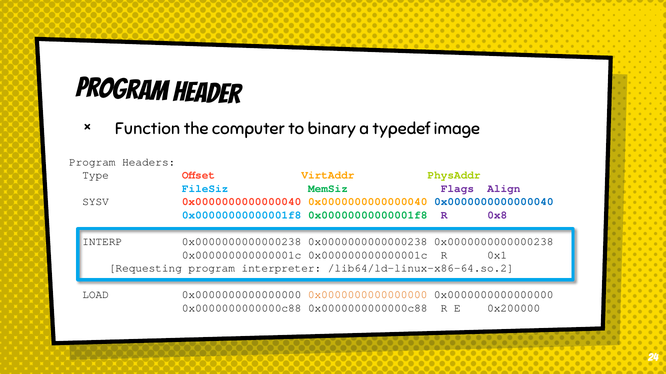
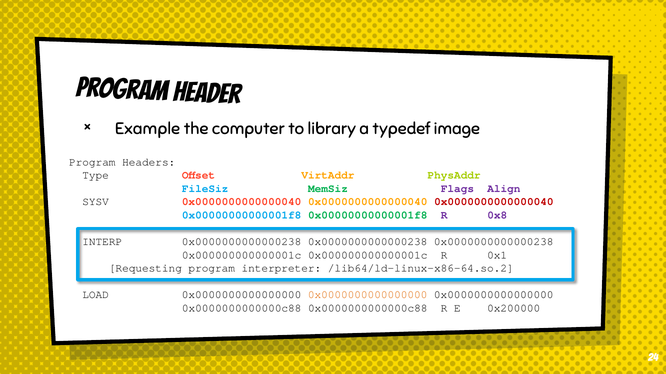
Function: Function -> Example (148, 129)
binary: binary -> library (332, 129)
0x0000000000000040 colour: blue -> red (494, 202)
